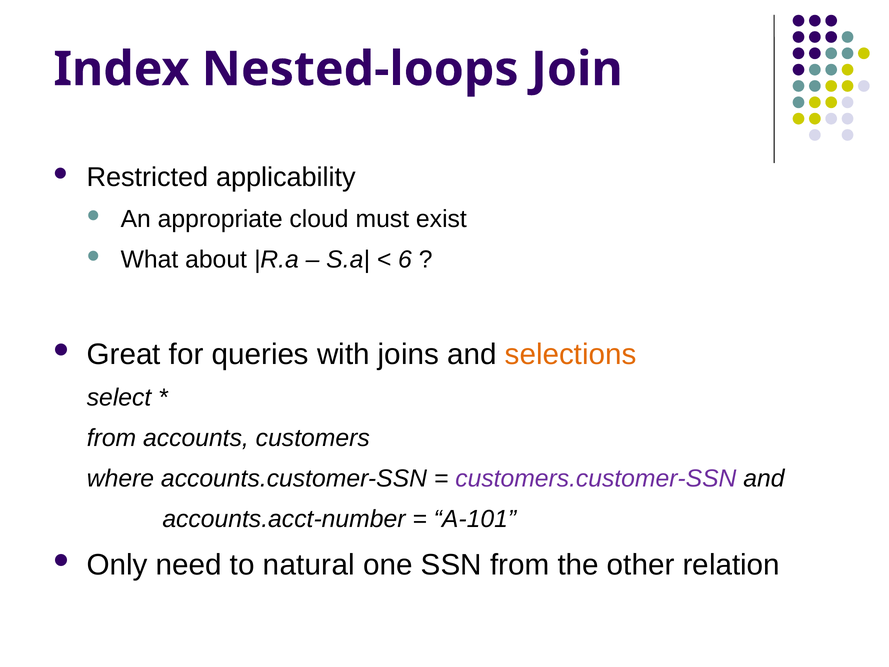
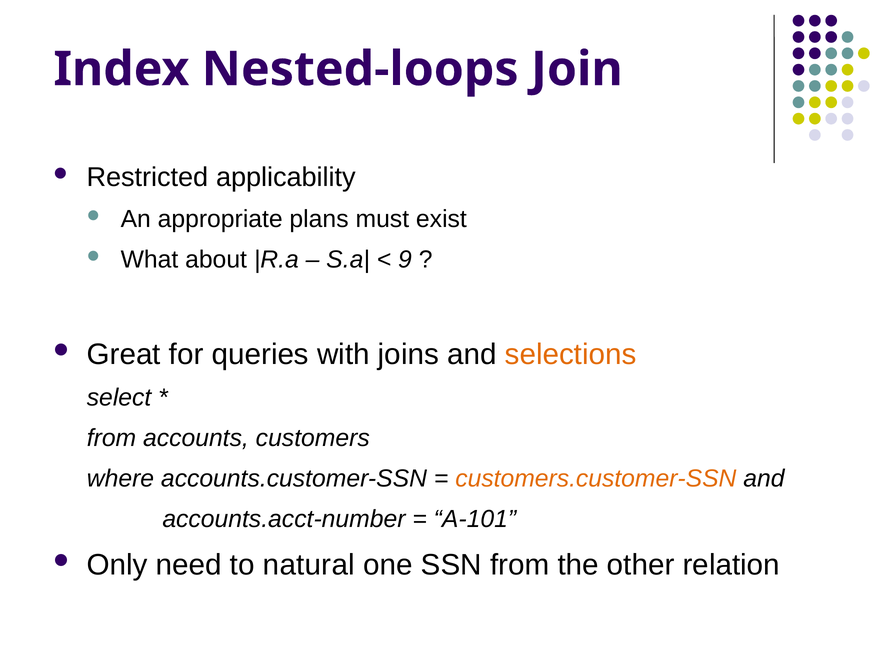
cloud: cloud -> plans (319, 219)
6: 6 -> 9 (405, 260)
customers.customer-SSN colour: purple -> orange (596, 478)
